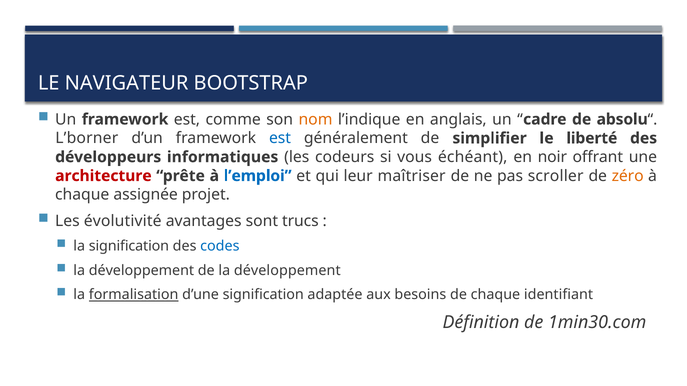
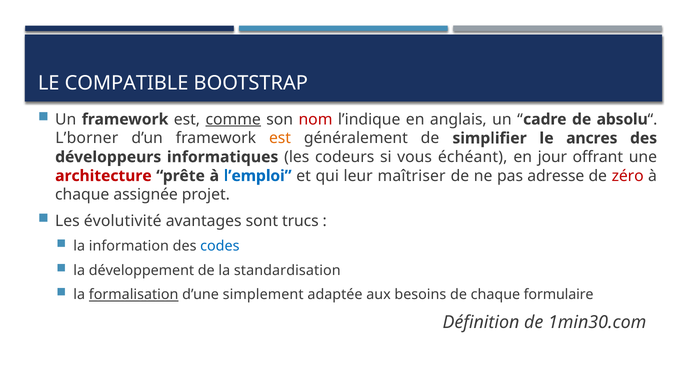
NAVIGATEUR: NAVIGATEUR -> COMPATIBLE (127, 83)
comme underline: none -> present (233, 119)
nom colour: orange -> red (316, 119)
est colour: blue -> orange (280, 138)
liberté: liberté -> ancres (592, 138)
noir: noir -> jour (552, 157)
scroller: scroller -> adresse (556, 176)
zéro colour: orange -> red (628, 176)
la signification: signification -> information (129, 246)
de la développement: développement -> standardisation (287, 271)
d’une signification: signification -> simplement (263, 295)
identifiant: identifiant -> formulaire (559, 295)
